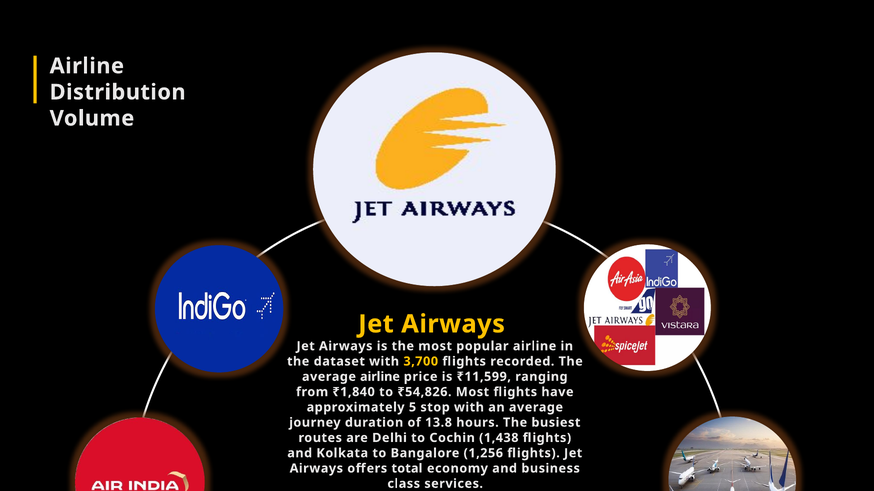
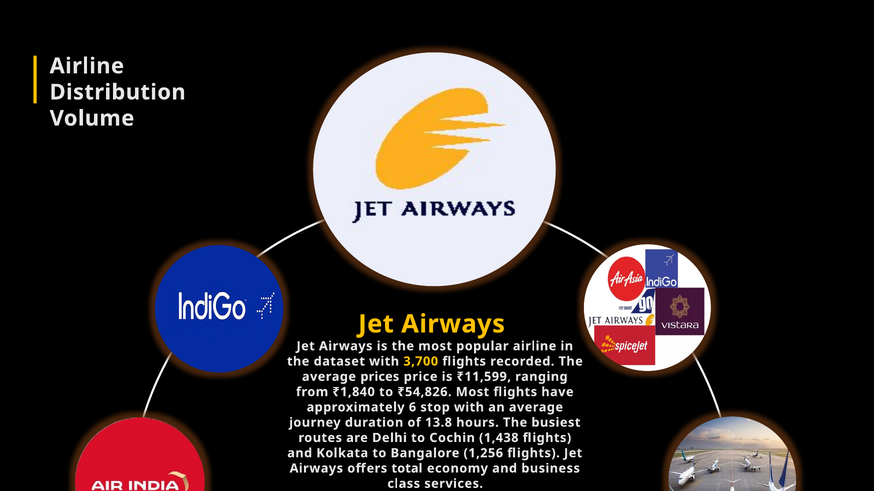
average airline: airline -> prices (380, 377)
5: 5 -> 6 (413, 408)
